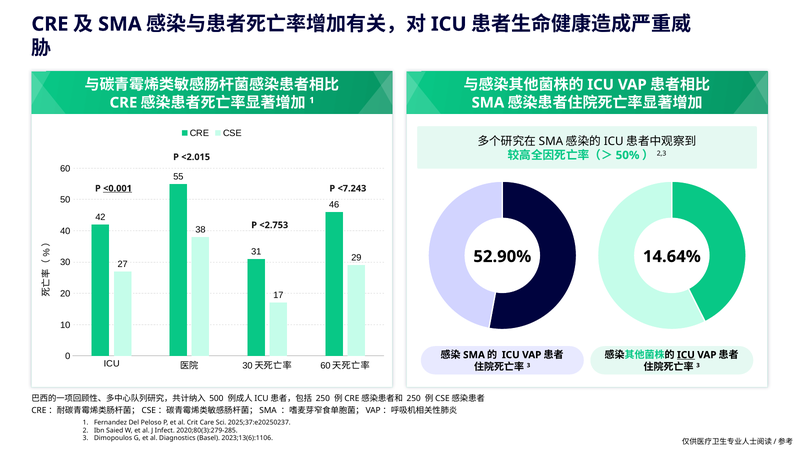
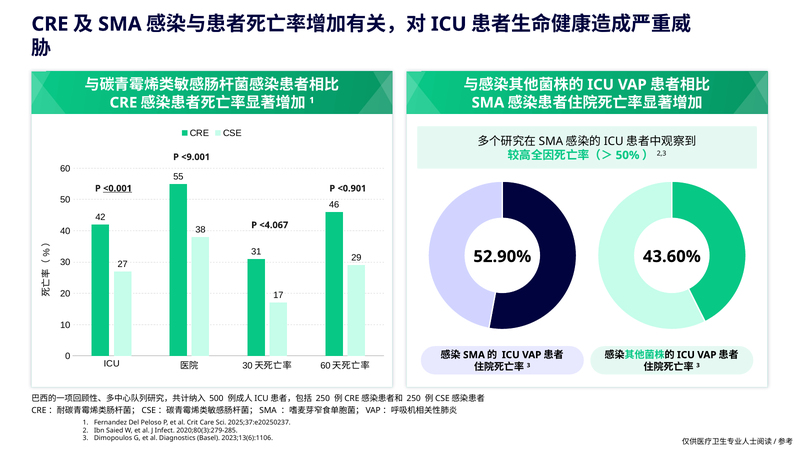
<2.015: <2.015 -> <9.001 (196, 157)
<7.243: <7.243 -> <0.901 (352, 189)
<2.753: <2.753 -> <4.067 (274, 225)
14.64%: 14.64% -> 43.60% (672, 257)
ICU underline: present -> none (686, 355)
